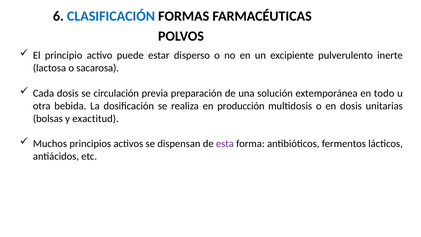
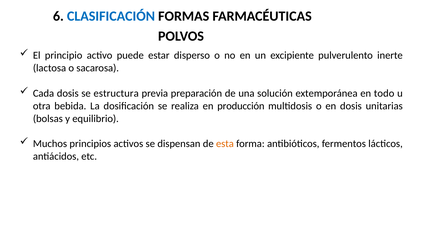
circulación: circulación -> estructura (116, 93)
exactitud: exactitud -> equilibrio (96, 118)
esta colour: purple -> orange (225, 144)
